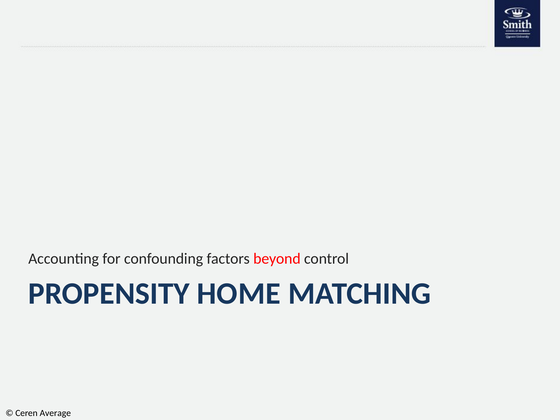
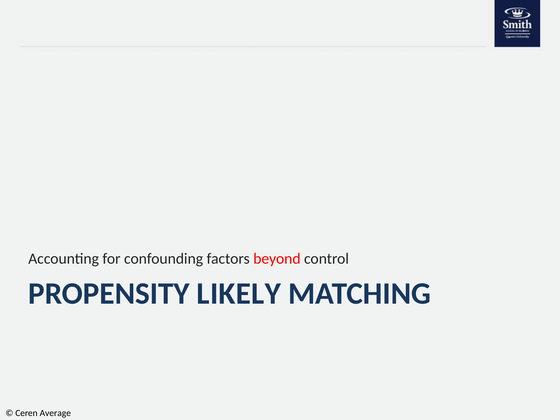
HOME: HOME -> LIKELY (239, 294)
